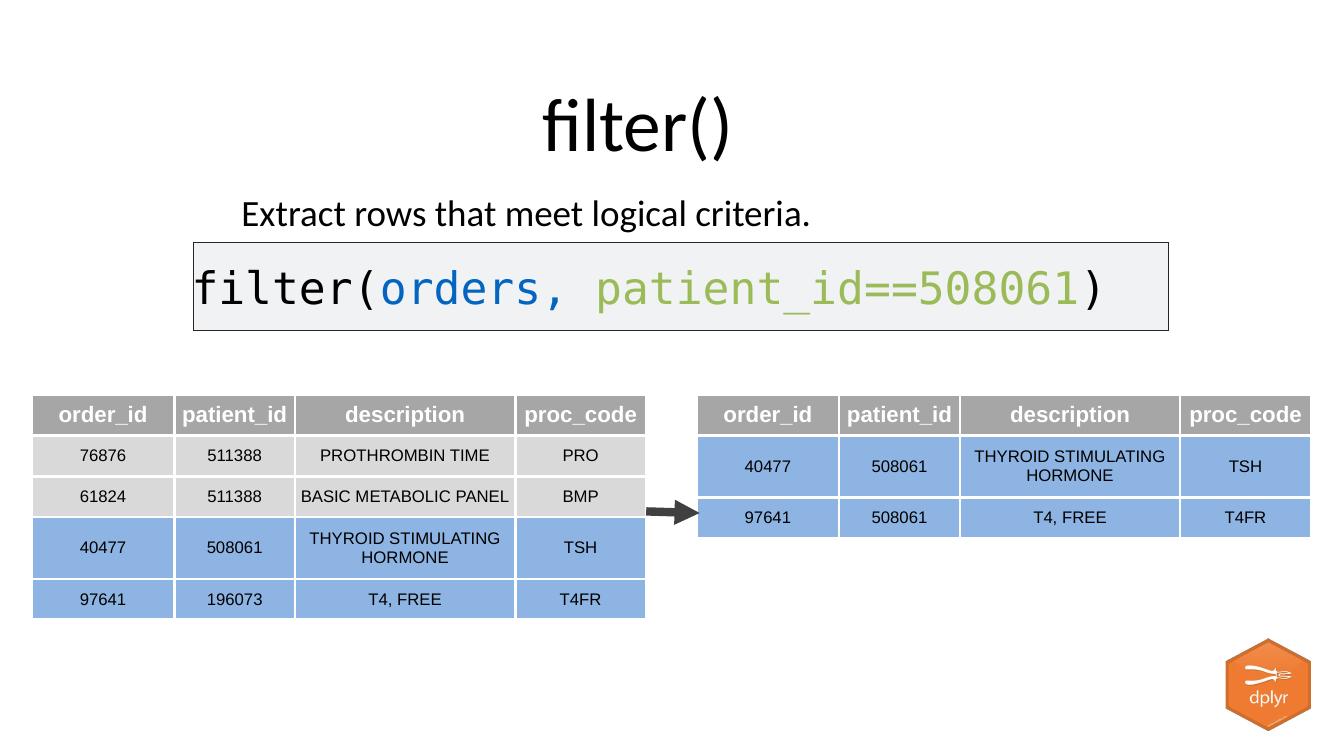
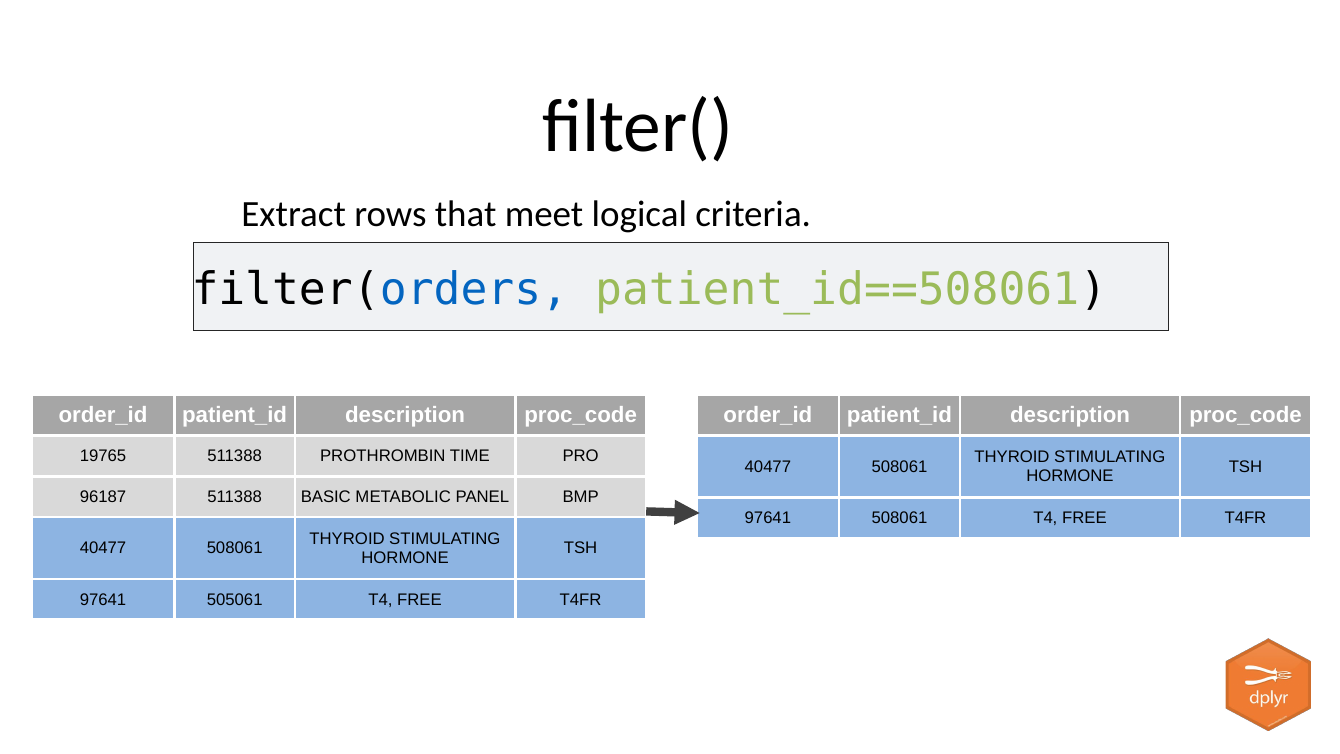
76876: 76876 -> 19765 (103, 456)
61824: 61824 -> 96187 (103, 497)
196073: 196073 -> 505061 (235, 599)
